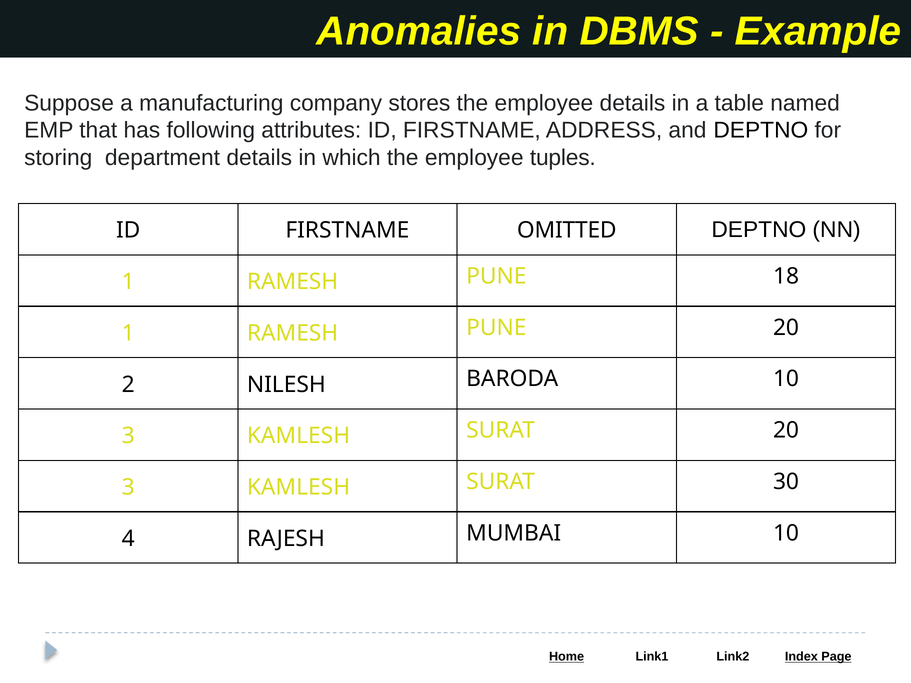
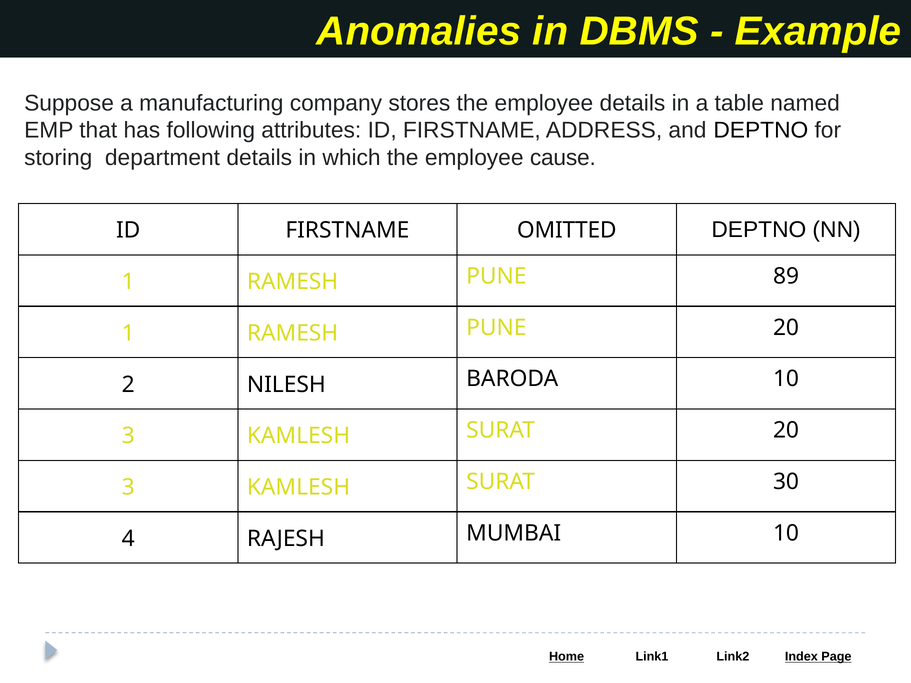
tuples: tuples -> cause (563, 158)
18: 18 -> 89 (786, 276)
